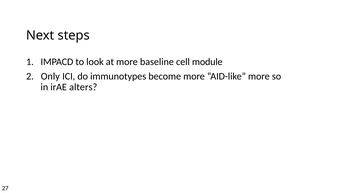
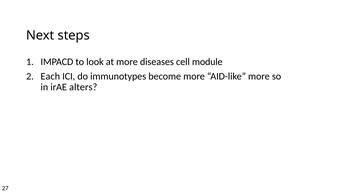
baseline: baseline -> diseases (157, 62)
Only: Only -> Each (50, 76)
